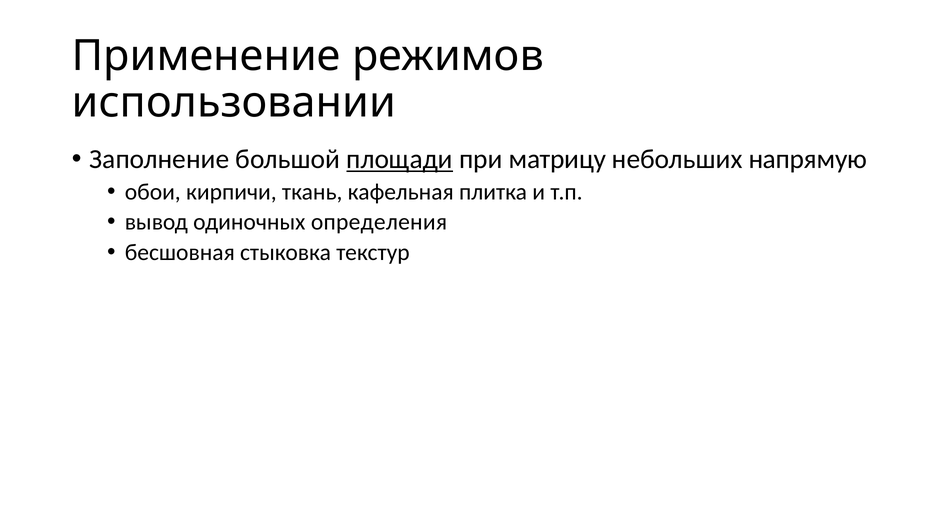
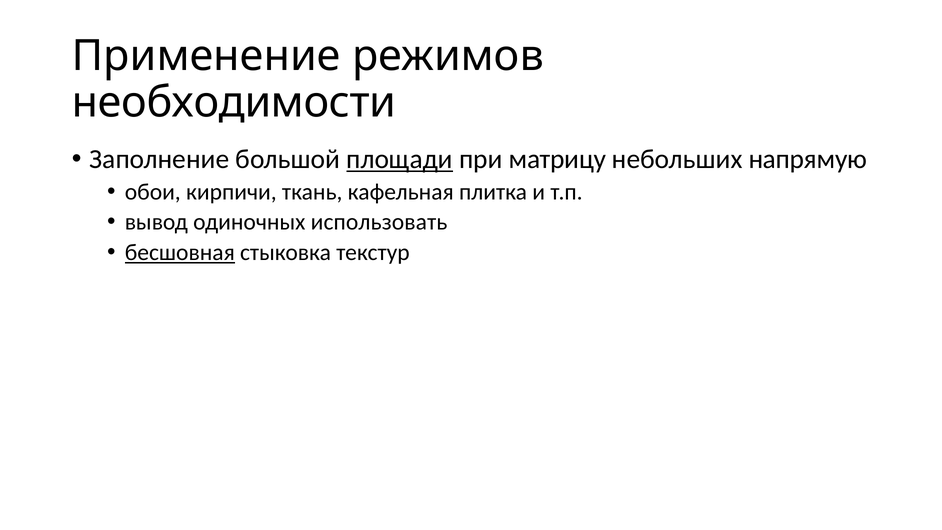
использовании: использовании -> необходимости (234, 102)
определения: определения -> использовать (379, 222)
бесшовная underline: none -> present (180, 252)
